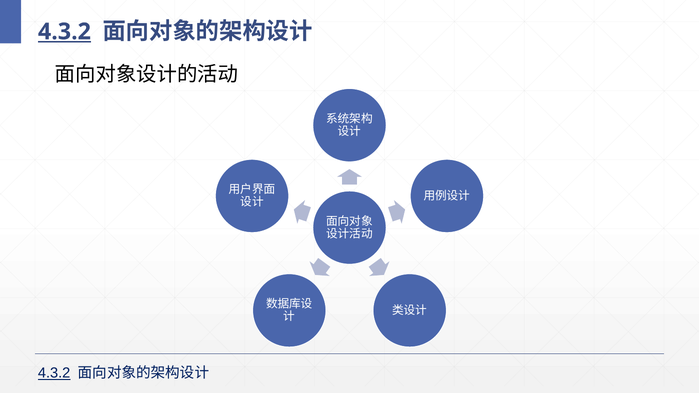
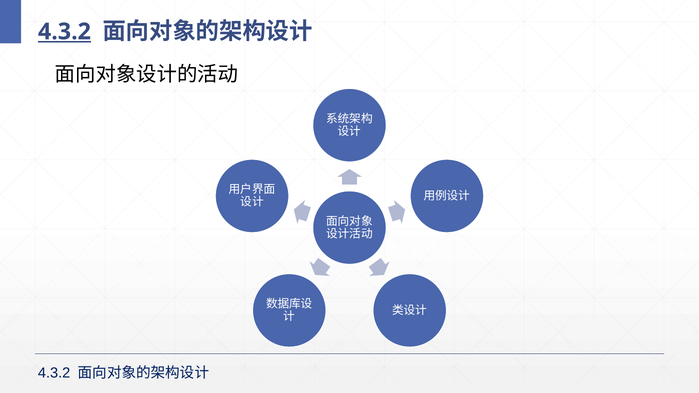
4.3.2 underline: present -> none (54, 373)
